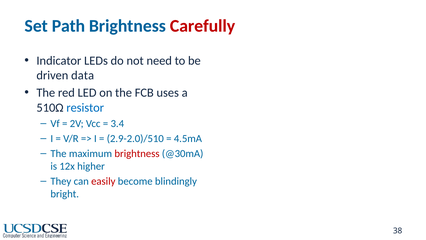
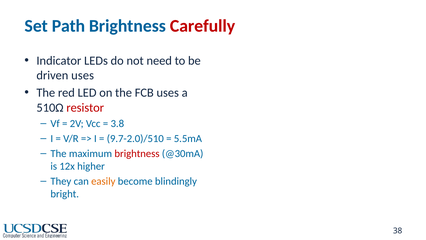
driven data: data -> uses (83, 75)
resistor colour: blue -> red (85, 108)
3.4: 3.4 -> 3.8 (117, 123)
2.9-2.0)/510: 2.9-2.0)/510 -> 9.7-2.0)/510 (135, 138)
4.5mA: 4.5mA -> 5.5mA (188, 138)
easily colour: red -> orange (103, 181)
